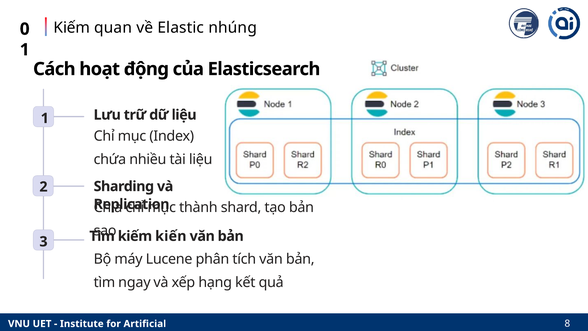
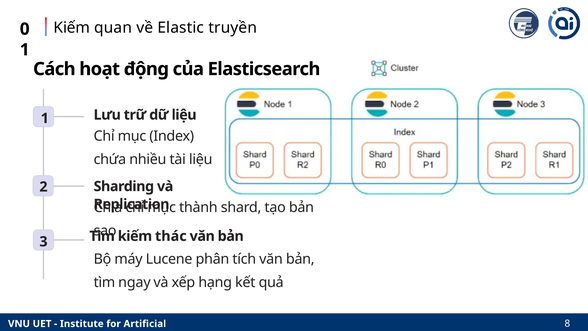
nhúng: nhúng -> truyền (233, 28)
kiến: kiến -> thác (171, 236)
